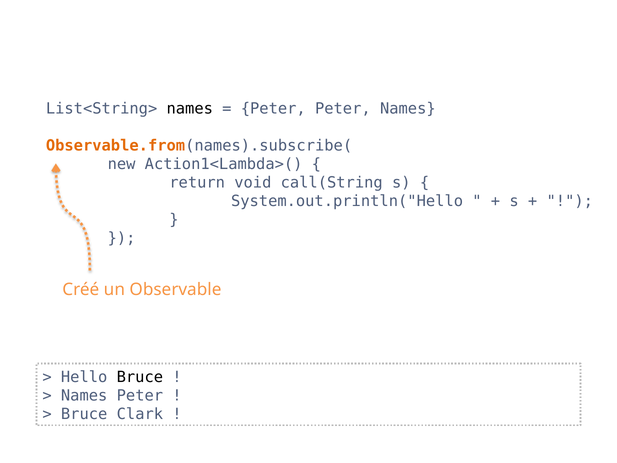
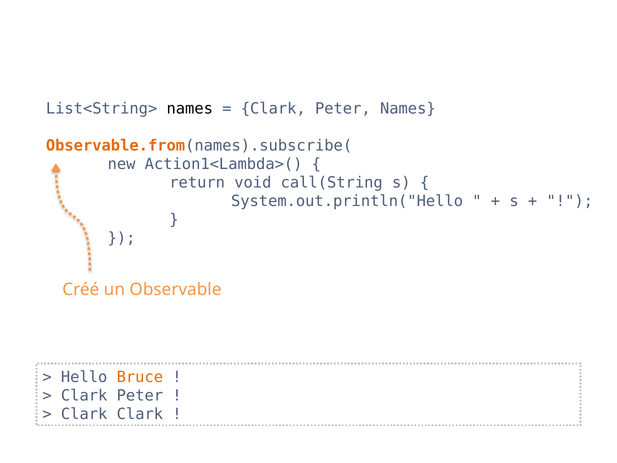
Peter: Peter -> Clark (273, 109)
Bruce colour: black -> orange (140, 377)
Names: Names -> Clark (84, 395)
Bruce: Bruce -> Clark (84, 414)
